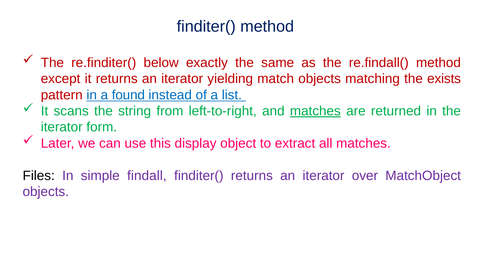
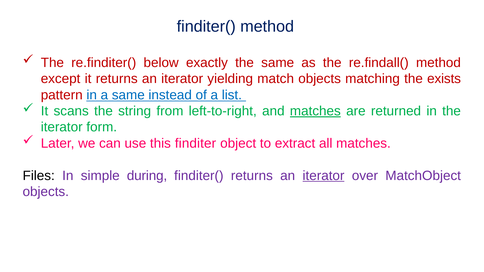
a found: found -> same (128, 95)
display: display -> finditer (196, 143)
findall: findall -> during (147, 176)
iterator underline: none -> present (324, 176)
